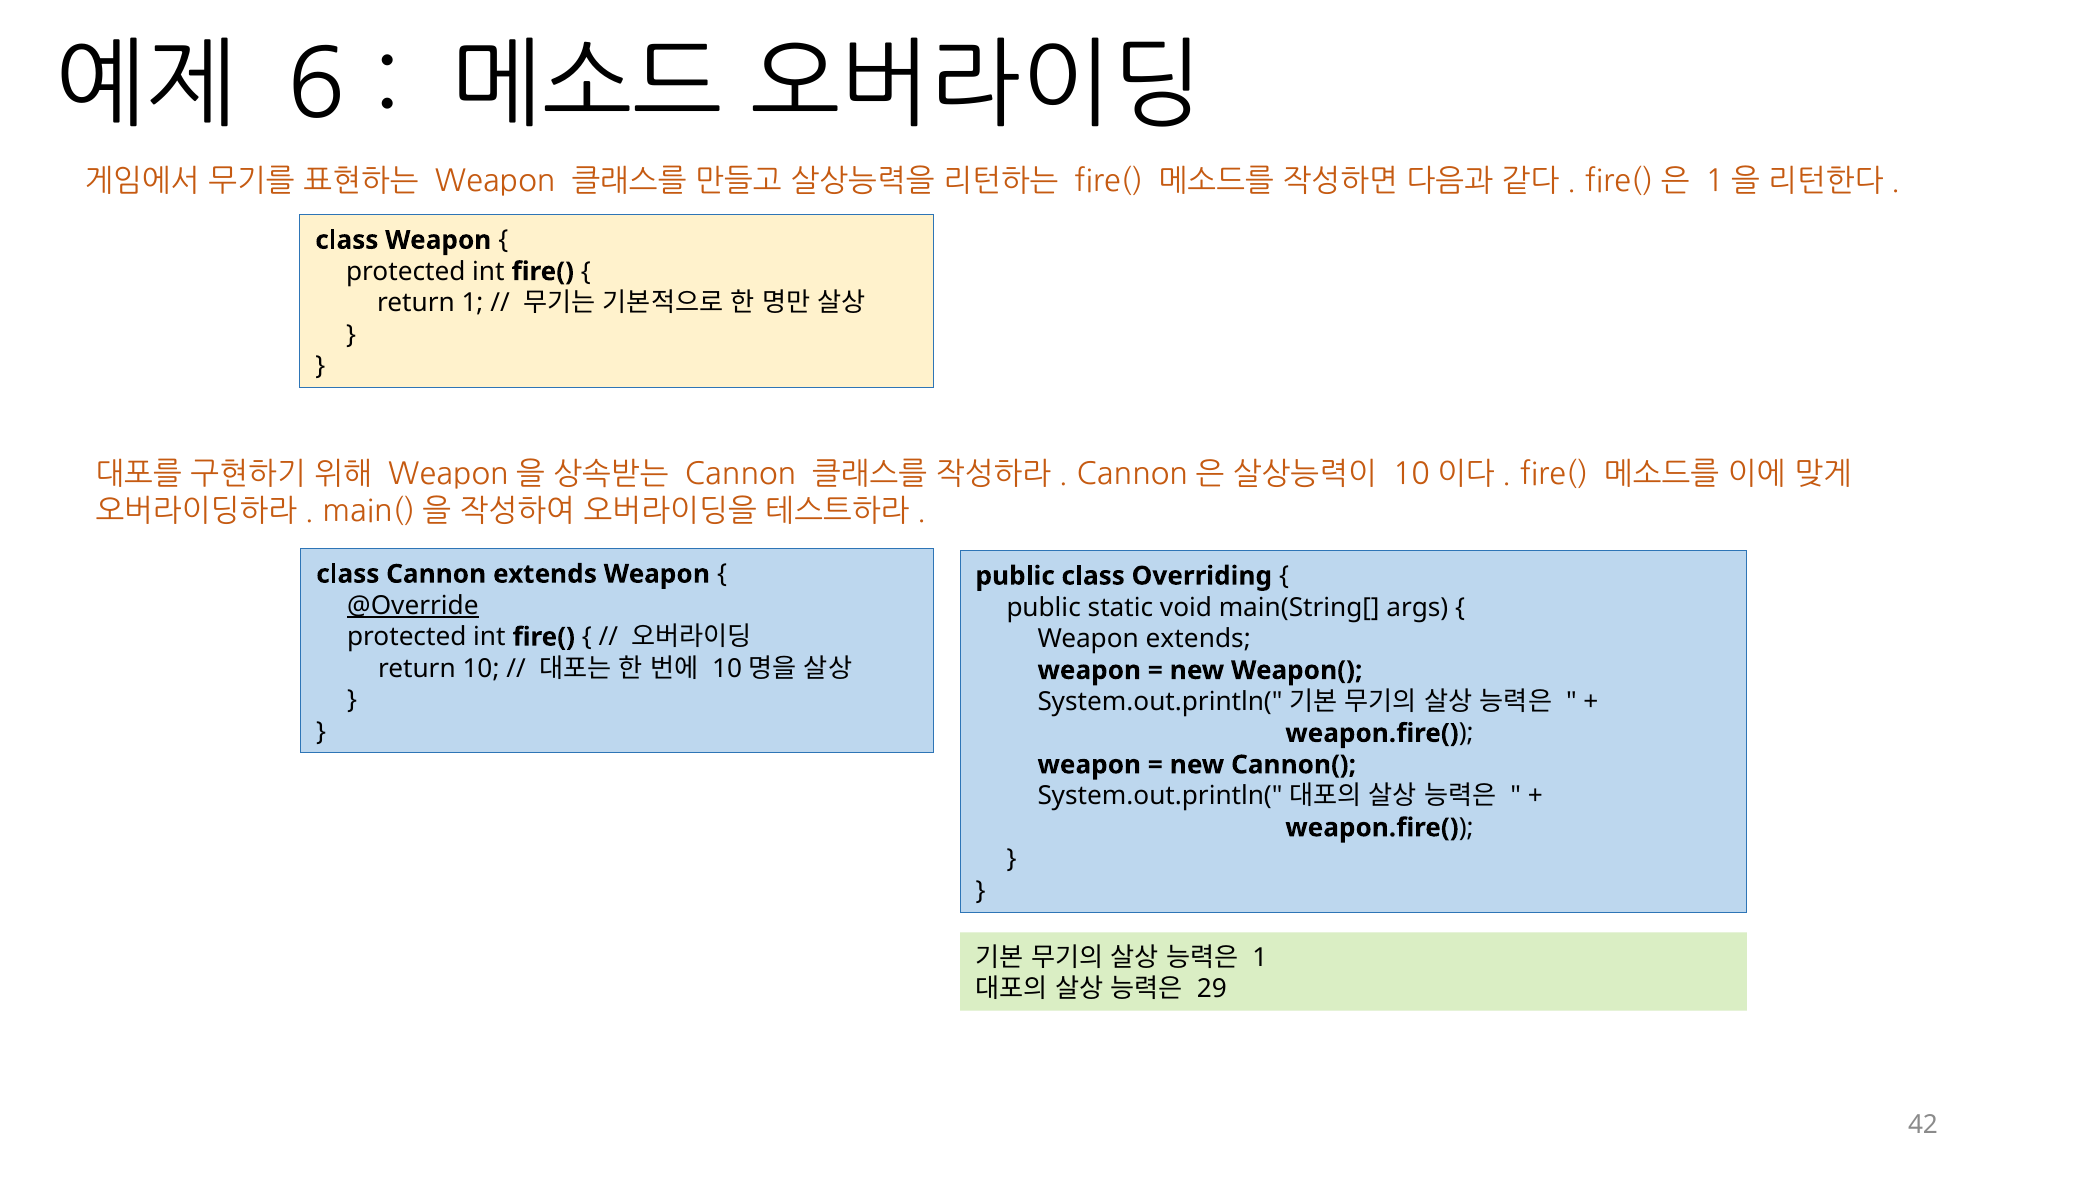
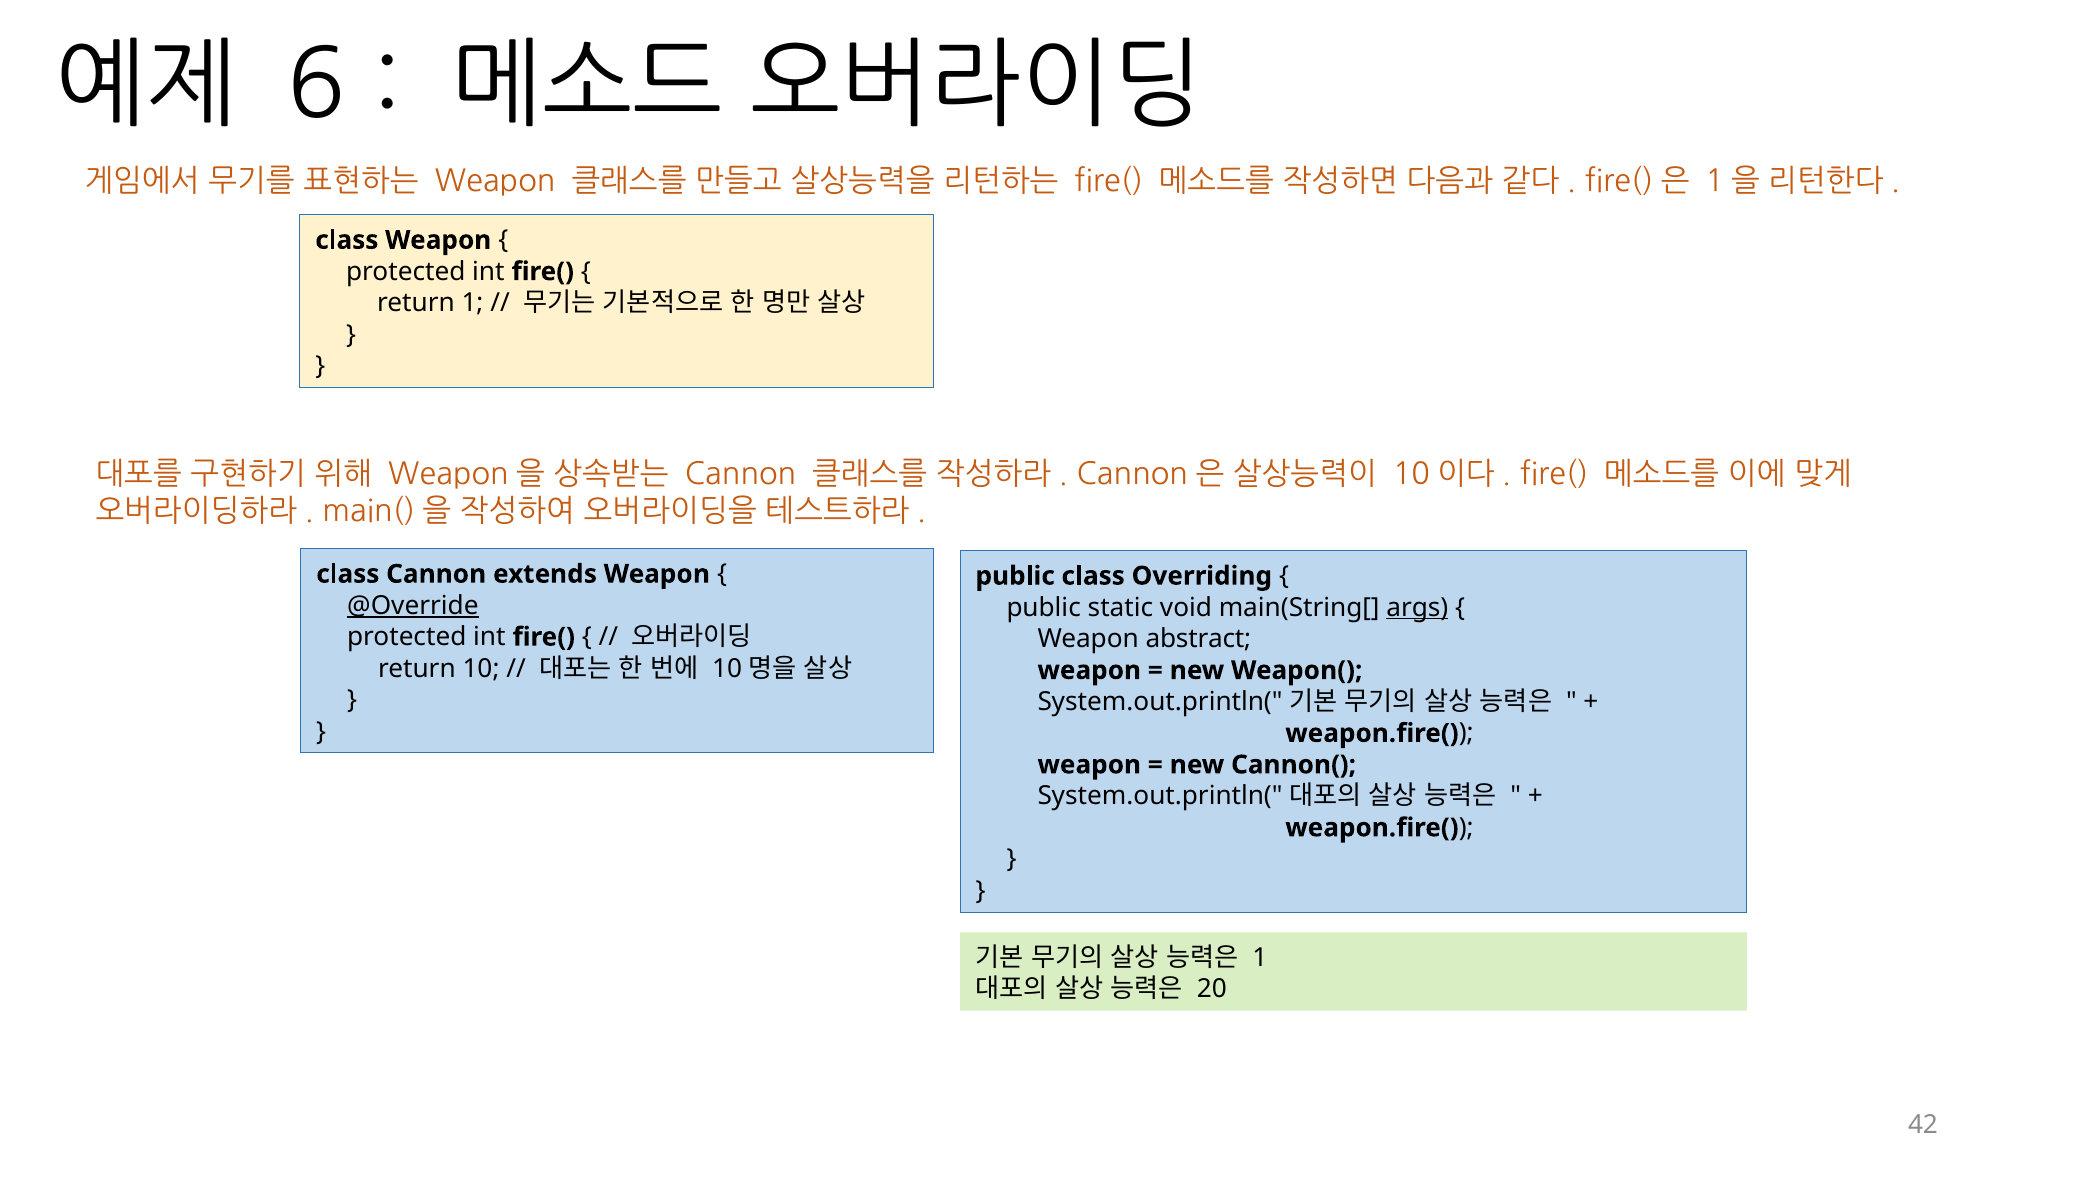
args underline: none -> present (1417, 607)
Weapon extends: extends -> abstract (1198, 639)
29: 29 -> 20 (1212, 989)
